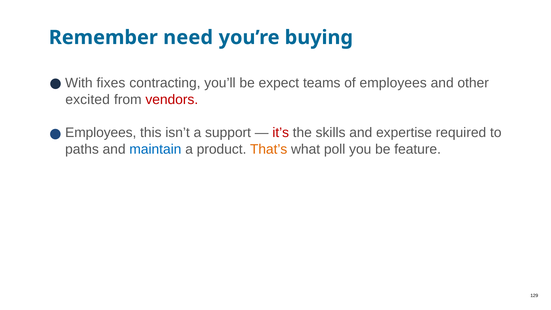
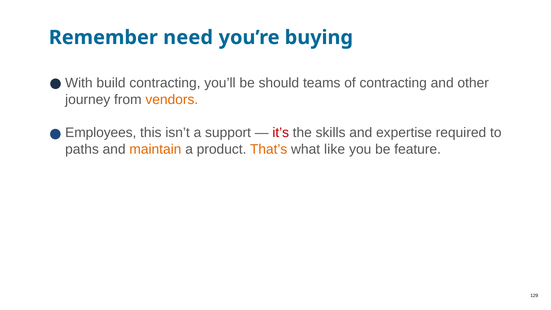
fixes: fixes -> build (111, 83)
expect: expect -> should (279, 83)
of employees: employees -> contracting (393, 83)
excited: excited -> journey (88, 100)
vendors colour: red -> orange (172, 100)
maintain colour: blue -> orange (155, 149)
poll: poll -> like (335, 149)
